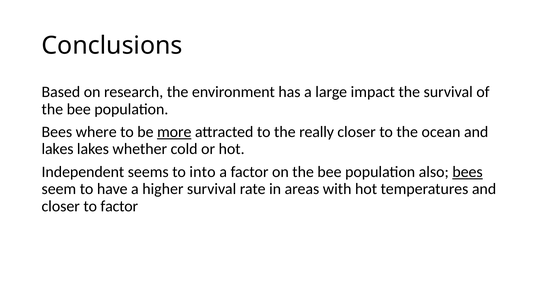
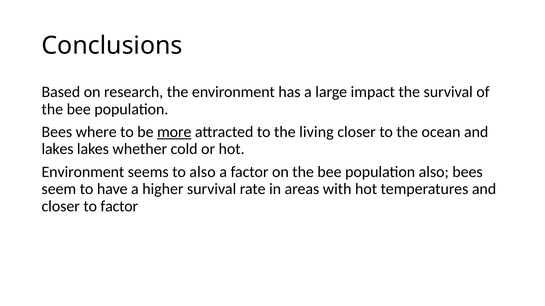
really: really -> living (316, 132)
Independent: Independent -> Environment (83, 172)
to into: into -> also (202, 172)
bees underline: present -> none (468, 172)
